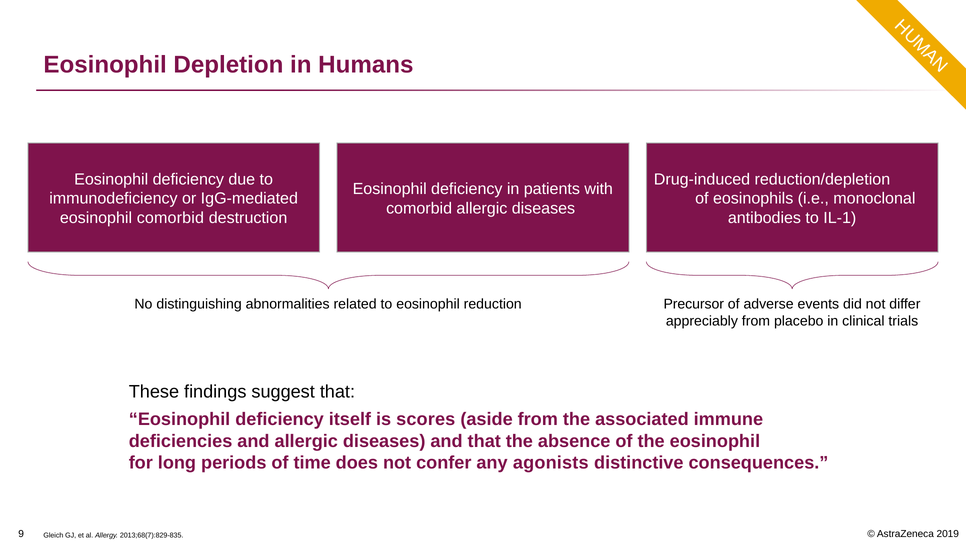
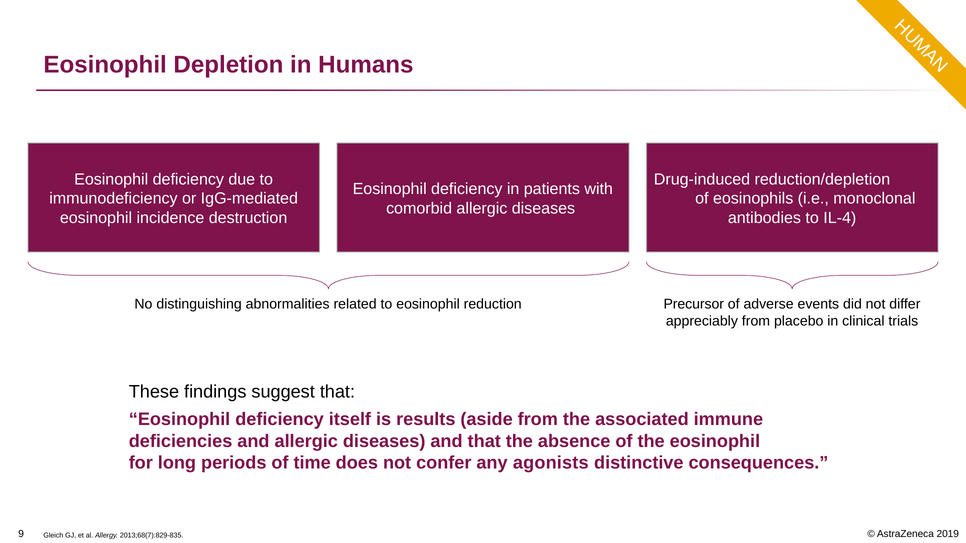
eosinophil comorbid: comorbid -> incidence (170, 218)
IL-1: IL-1 -> IL-4 (840, 218)
scores: scores -> results (426, 420)
